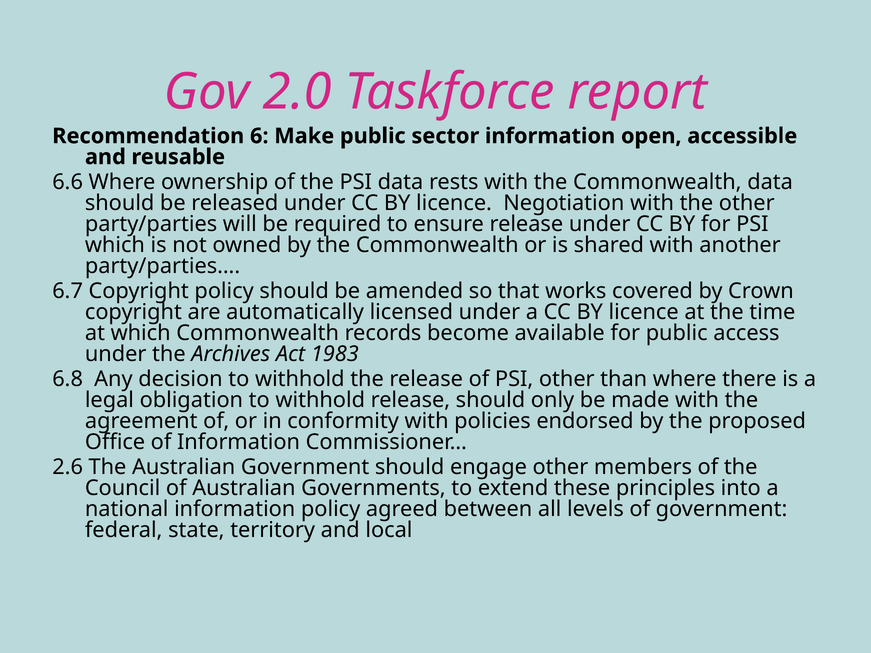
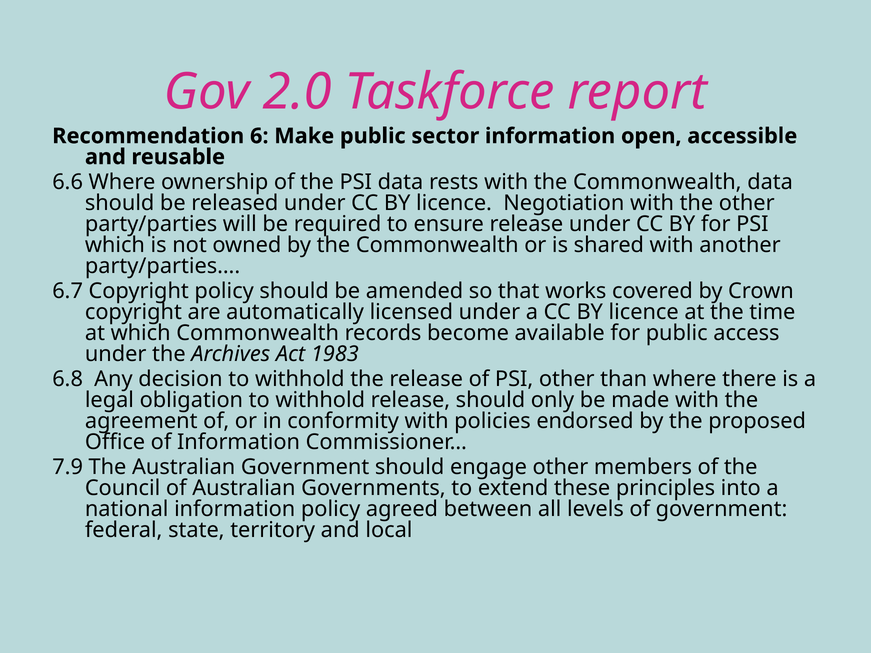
2.6: 2.6 -> 7.9 (68, 467)
